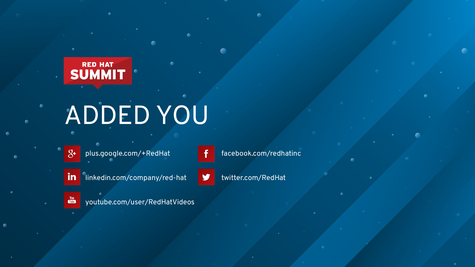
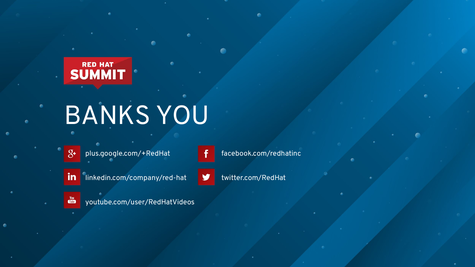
ADDED: ADDED -> BANKS (107, 116)
